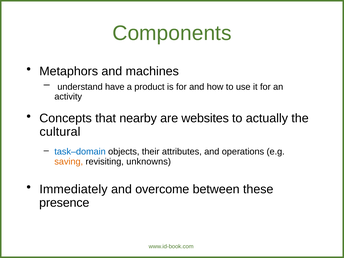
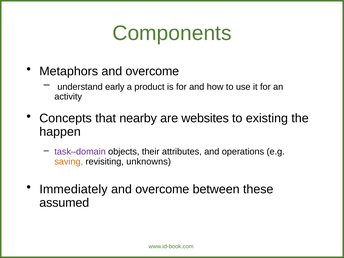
Metaphors and machines: machines -> overcome (152, 71)
have: have -> early (115, 87)
actually: actually -> existing (267, 118)
cultural: cultural -> happen (60, 132)
task–domain colour: blue -> purple (80, 152)
presence: presence -> assumed (64, 203)
